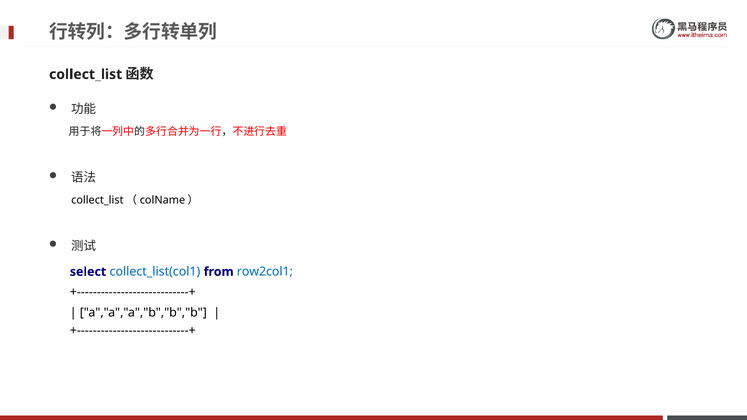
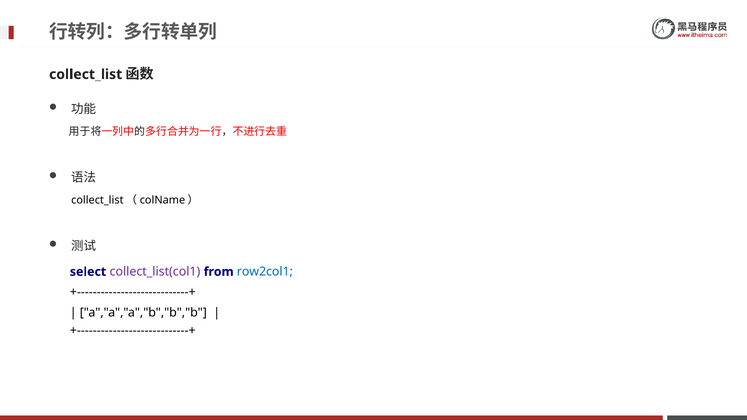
collect_list(col1 colour: blue -> purple (155, 272)
